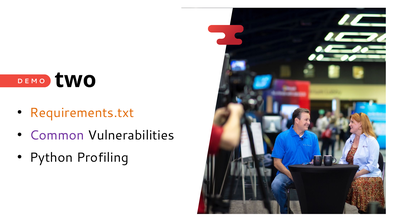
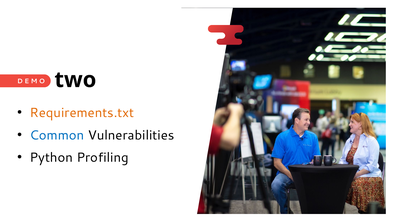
Common colour: purple -> blue (57, 135)
